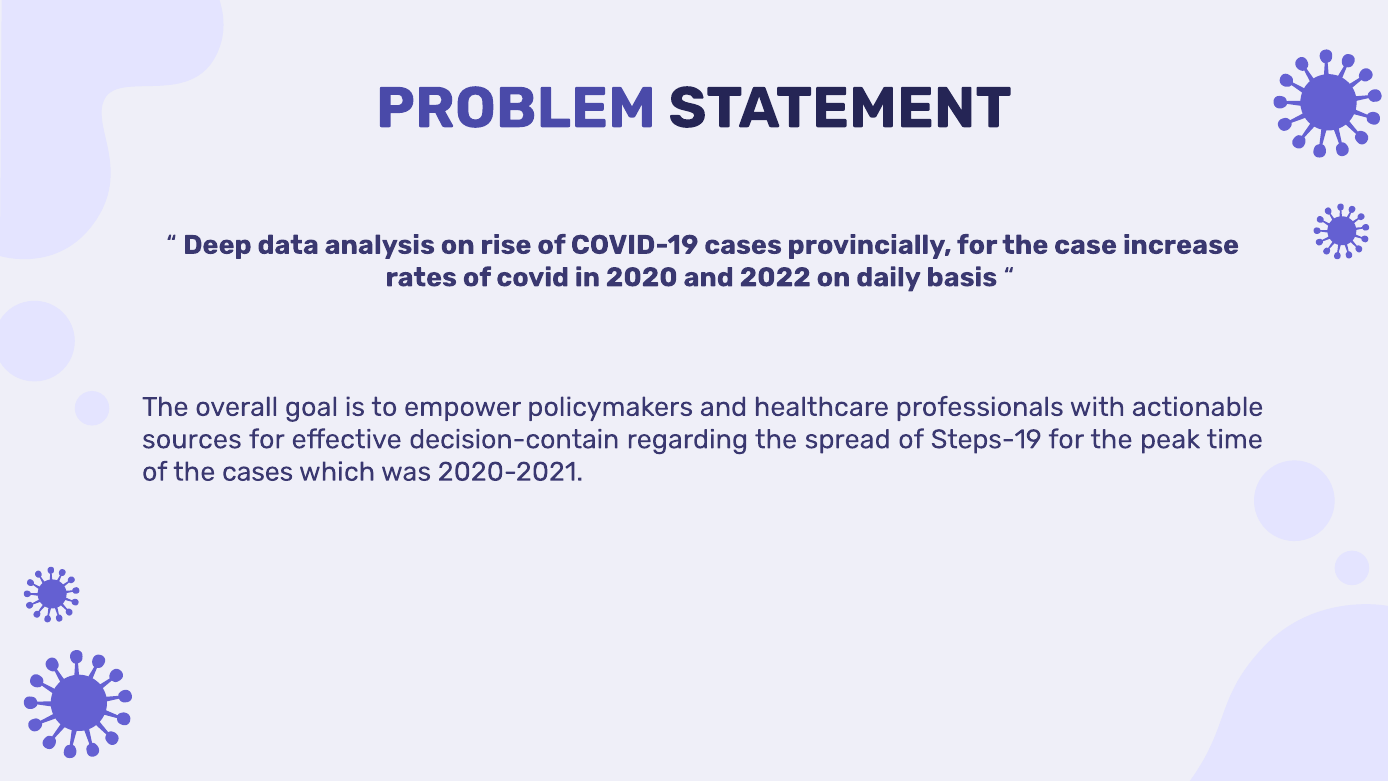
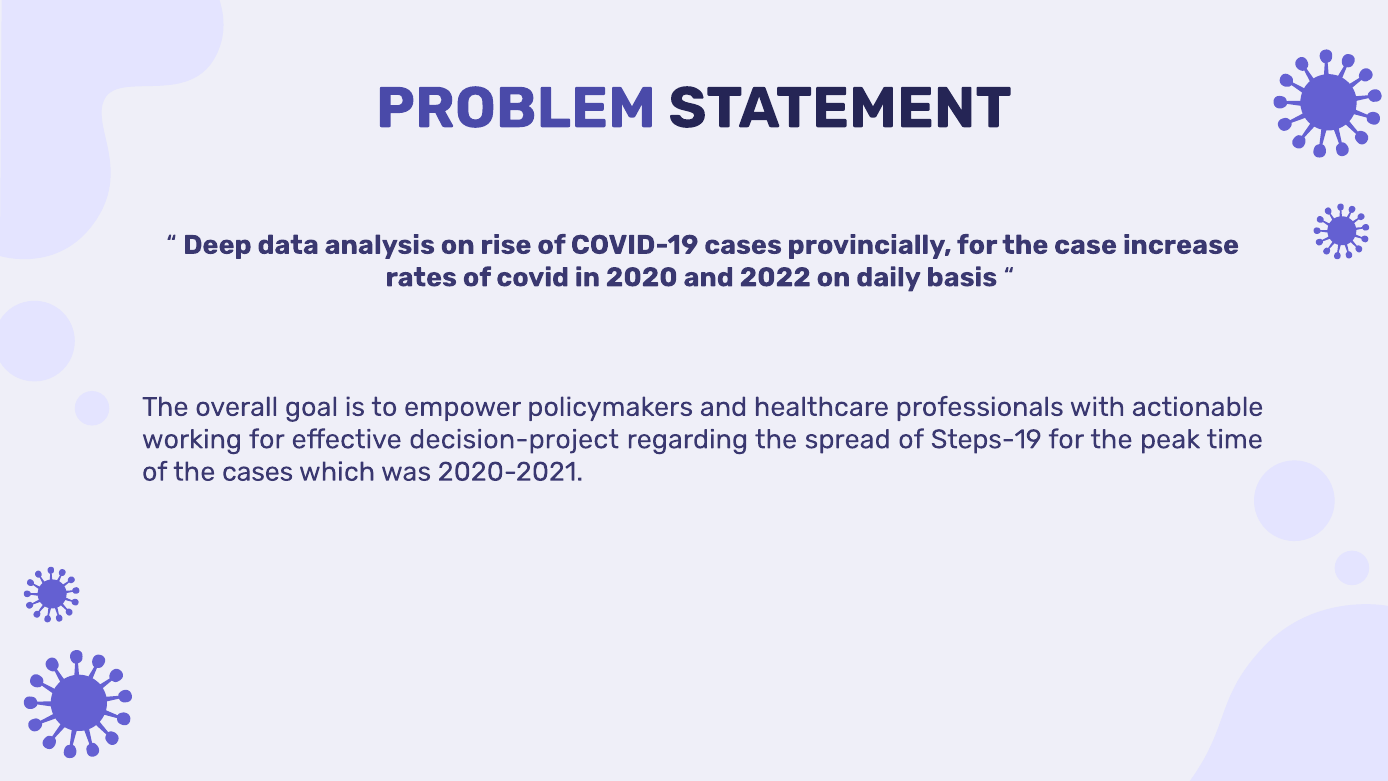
sources: sources -> working (192, 439)
decision-contain: decision-contain -> decision-project (514, 439)
